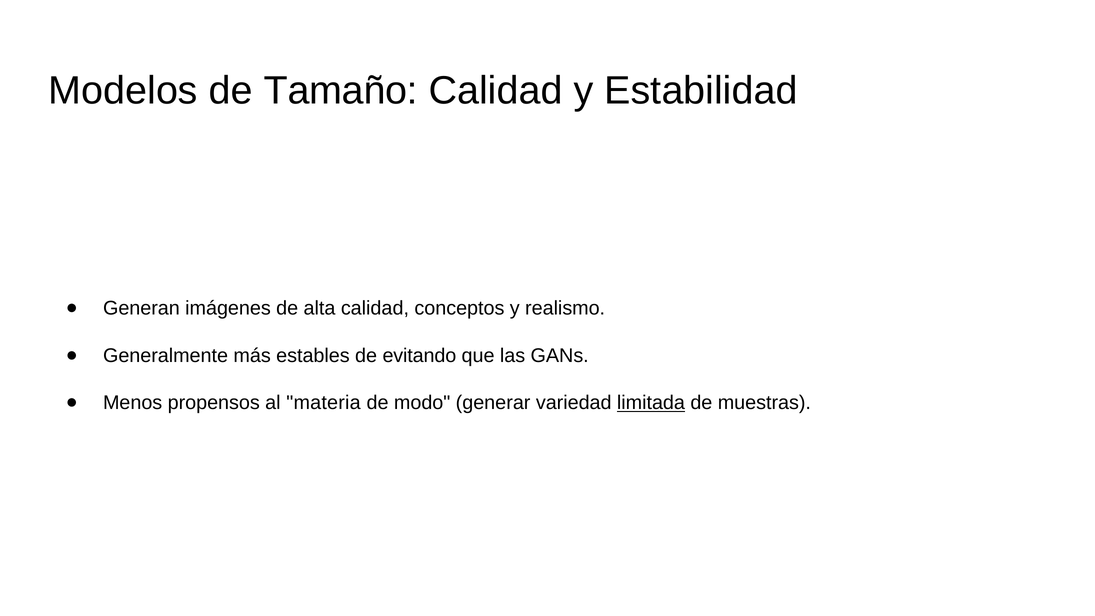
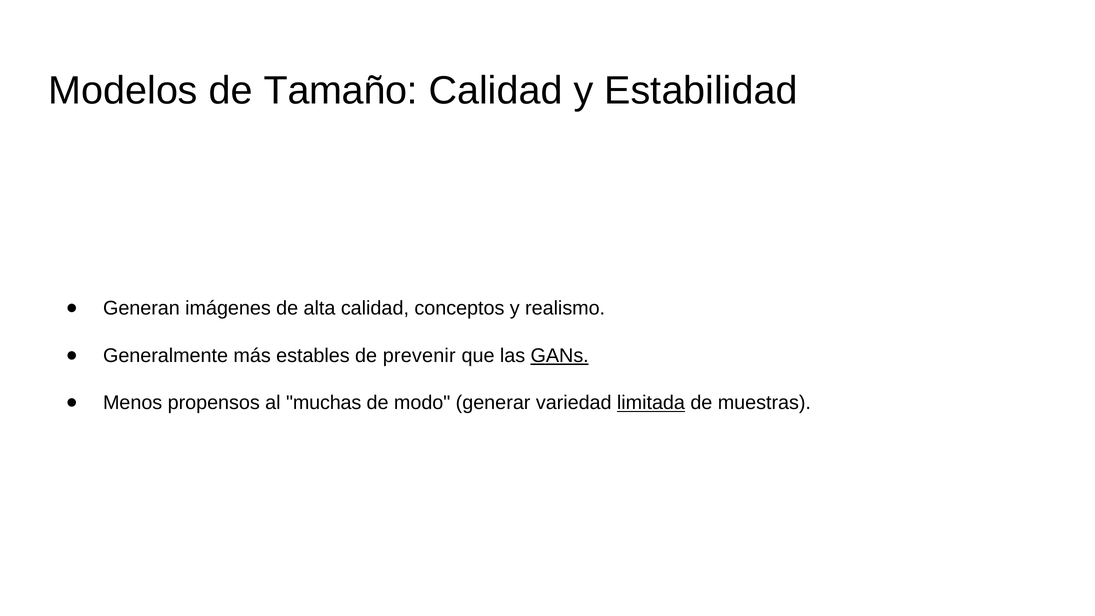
evitando: evitando -> prevenir (419, 356)
GANs underline: none -> present (560, 356)
materia: materia -> muchas (324, 403)
